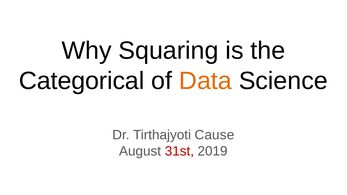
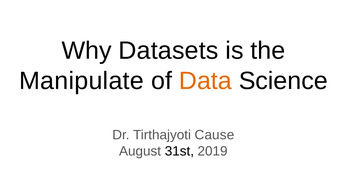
Squaring: Squaring -> Datasets (168, 51)
Categorical: Categorical -> Manipulate (81, 81)
31st colour: red -> black (179, 151)
